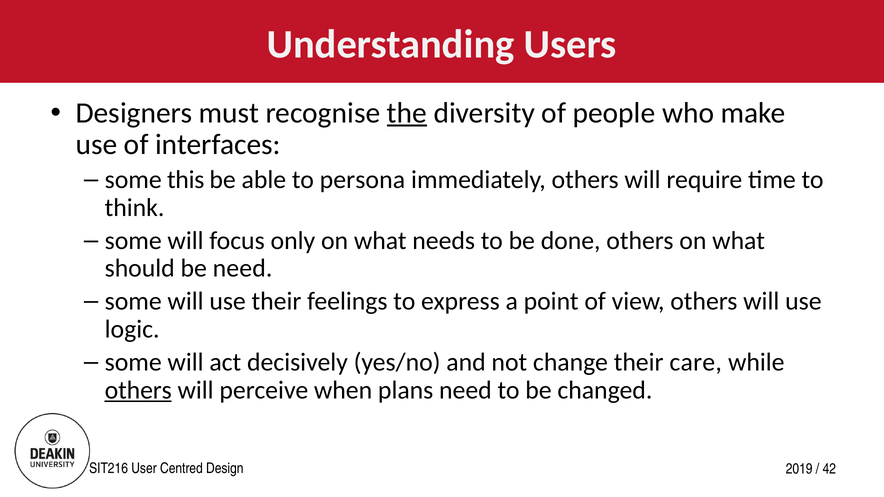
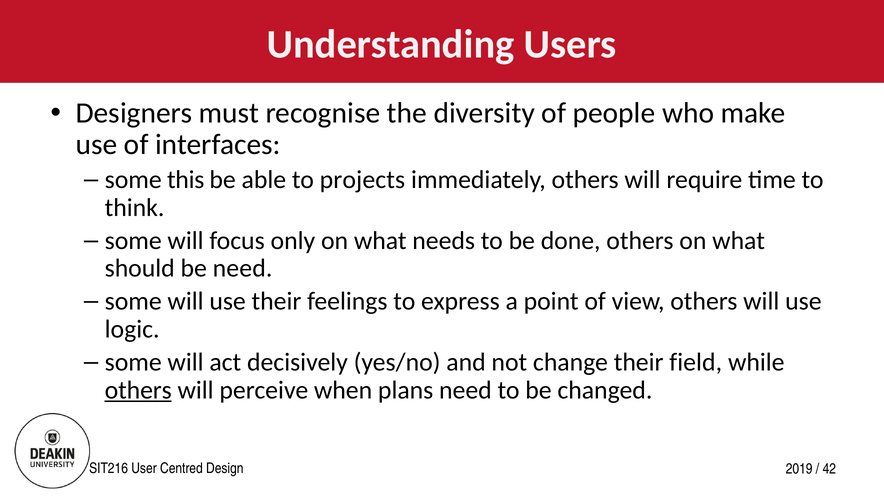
the underline: present -> none (407, 113)
persona: persona -> projects (362, 180)
care: care -> field (696, 362)
